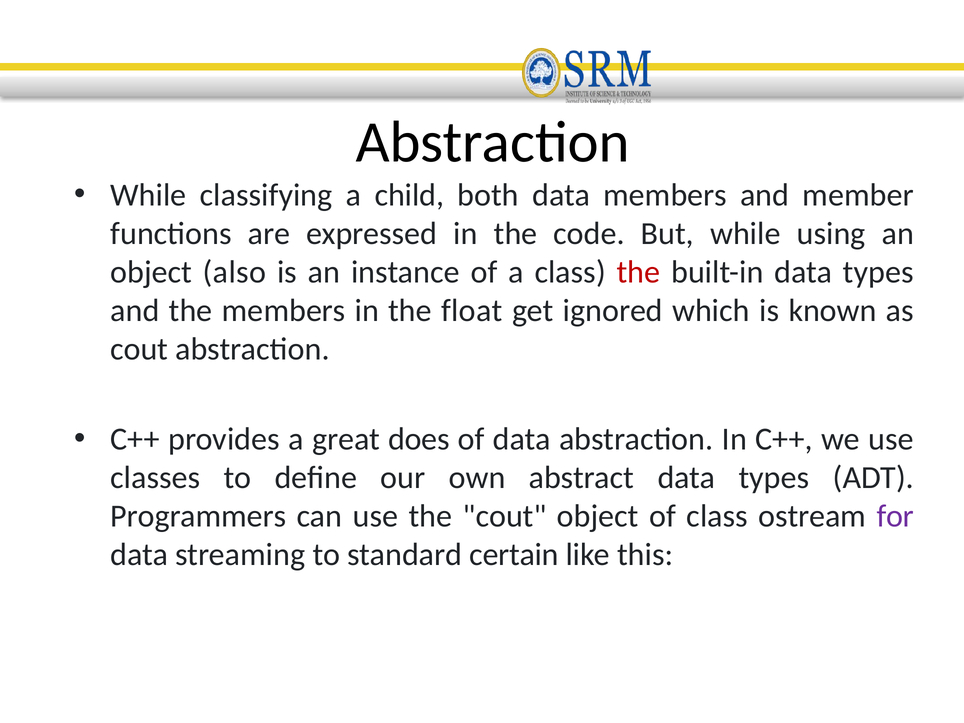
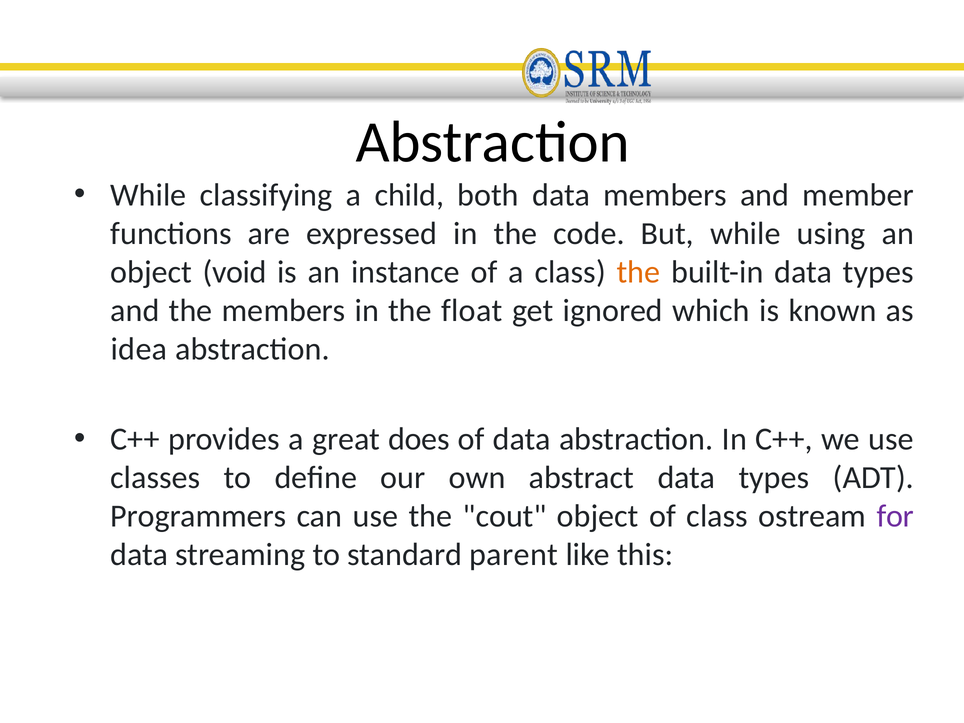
also: also -> void (235, 272)
the colour: red -> orange (638, 272)
cout: cout -> idea (139, 349)
certain: certain -> parent (514, 555)
